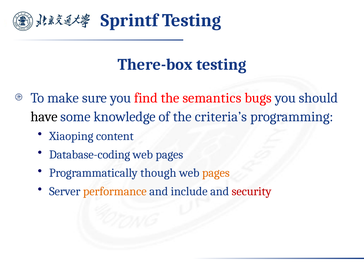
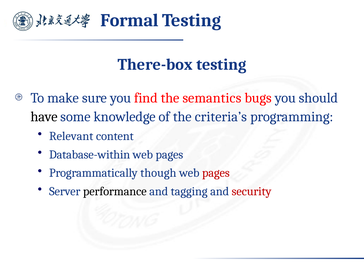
Sprintf: Sprintf -> Formal (129, 20)
Xiaoping: Xiaoping -> Relevant (71, 136)
Database-coding: Database-coding -> Database-within (90, 155)
pages colour: orange -> red (216, 173)
performance colour: orange -> black (115, 191)
include: include -> tagging (189, 191)
